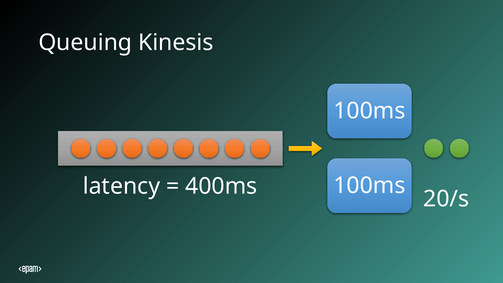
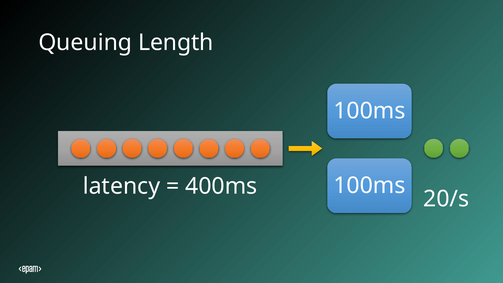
Kinesis: Kinesis -> Length (176, 43)
